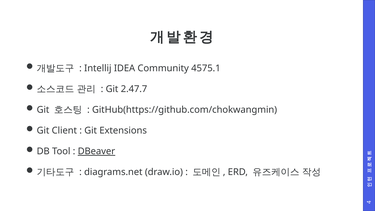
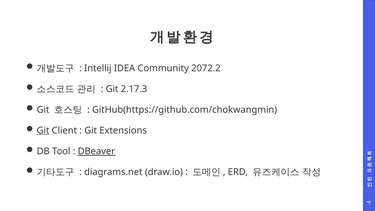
4575.1: 4575.1 -> 2072.2 (206, 68)
2.47.7: 2.47.7 -> 2.17.3 (134, 89)
Git underline: none -> present (43, 131)
